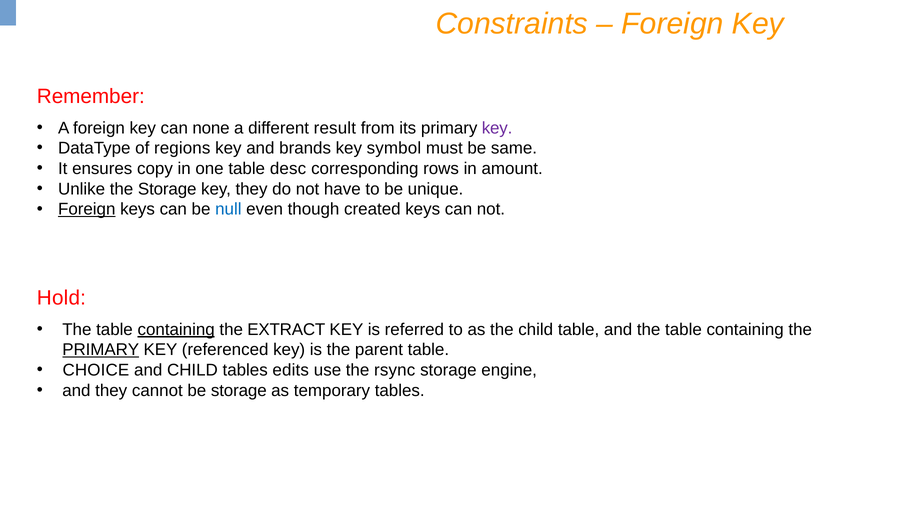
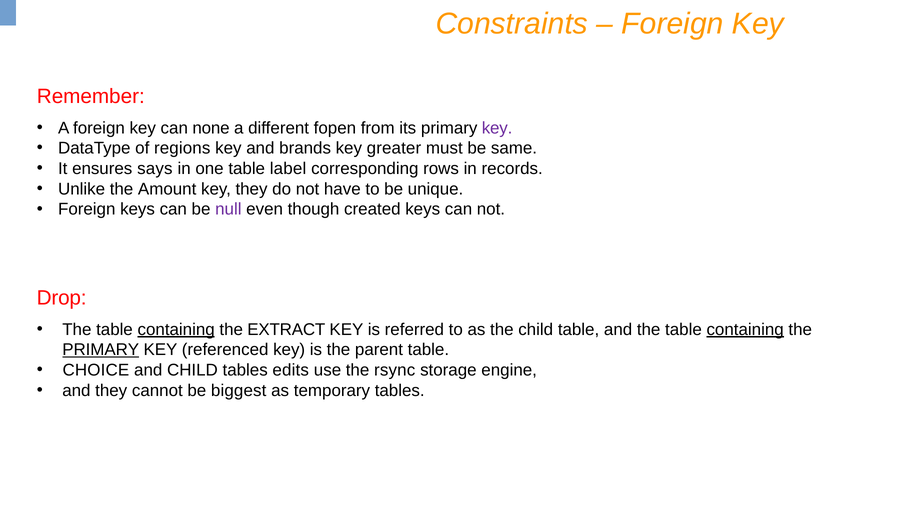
result: result -> fopen (335, 128)
symbol: symbol -> greater (394, 148)
copy: copy -> says (155, 168)
desc: desc -> label (288, 168)
amount: amount -> records (512, 168)
the Storage: Storage -> Amount (167, 189)
Foreign underline: present -> none (87, 209)
null colour: blue -> purple (228, 209)
Hold: Hold -> Drop (62, 298)
containing underline: none -> present (745, 329)
be storage: storage -> biggest (239, 390)
